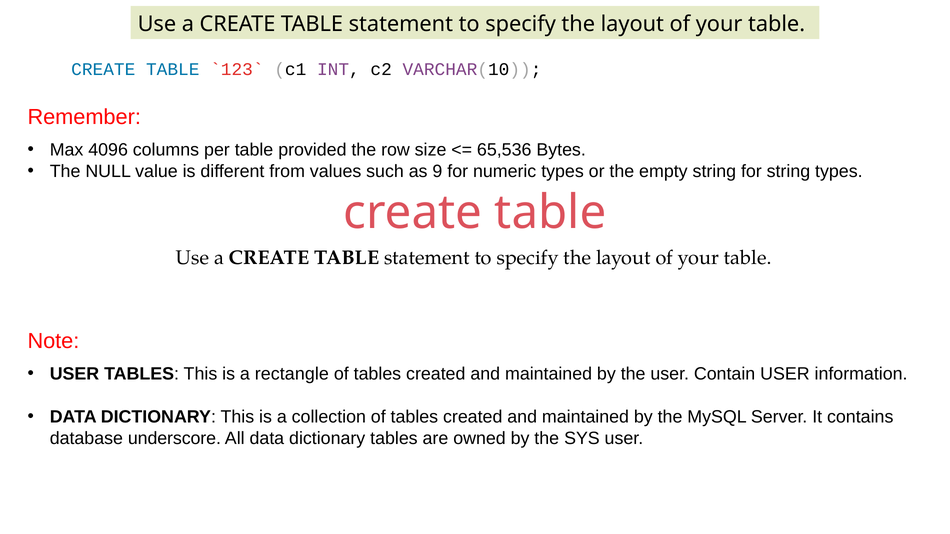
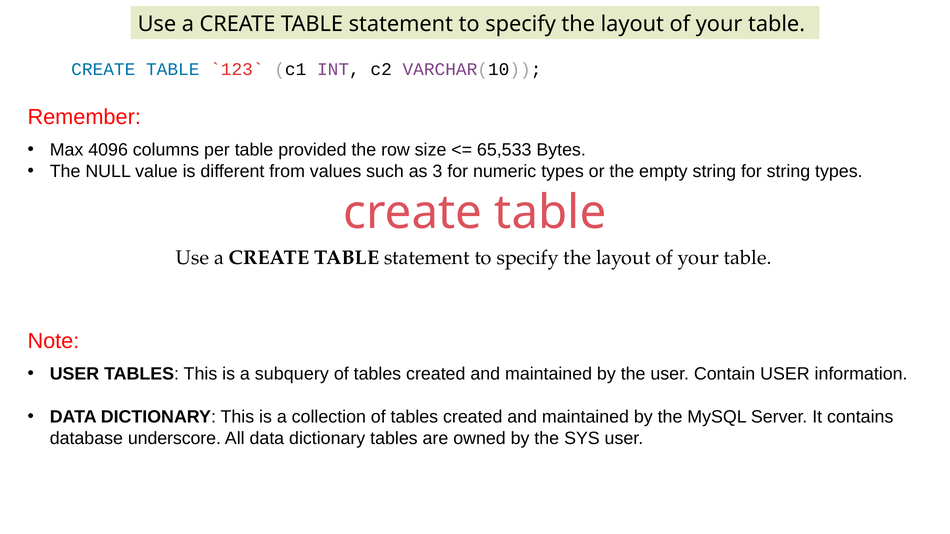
65,536: 65,536 -> 65,533 (504, 150)
9: 9 -> 3 (437, 171)
rectangle: rectangle -> subquery (292, 374)
